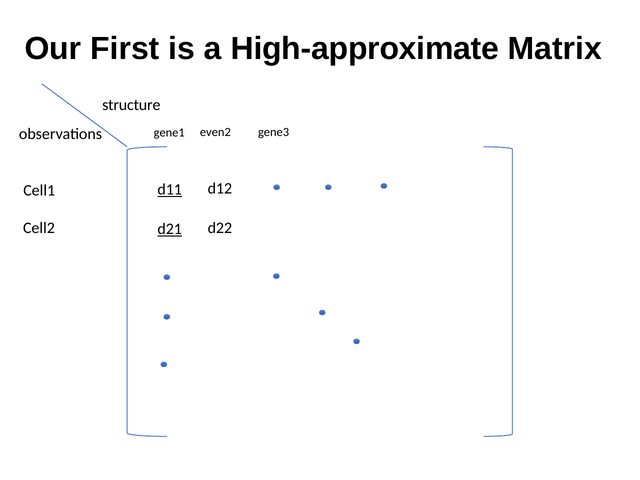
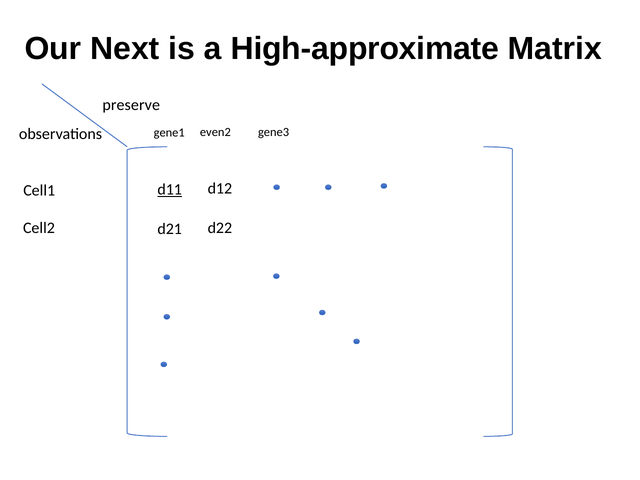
First: First -> Next (125, 49)
structure: structure -> preserve (131, 105)
d21 underline: present -> none (170, 229)
